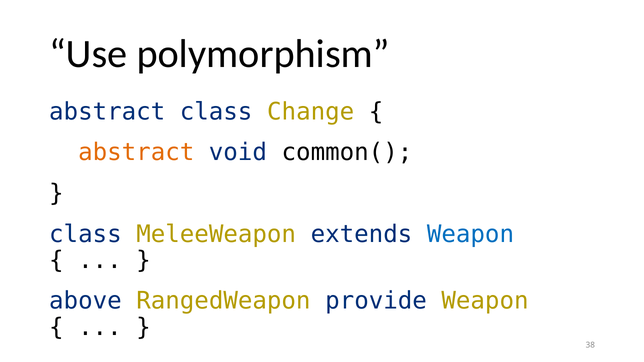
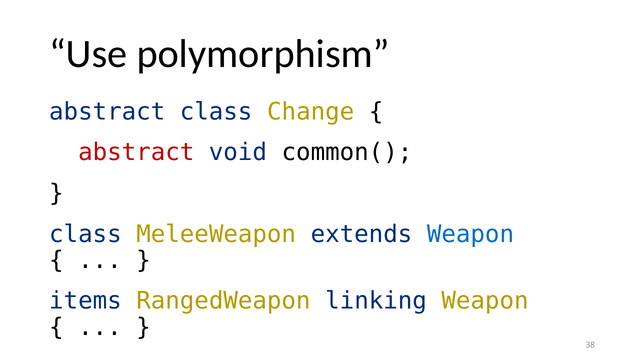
abstract colour: orange -> red (136, 153)
above: above -> items (85, 301)
provide: provide -> linking (376, 301)
